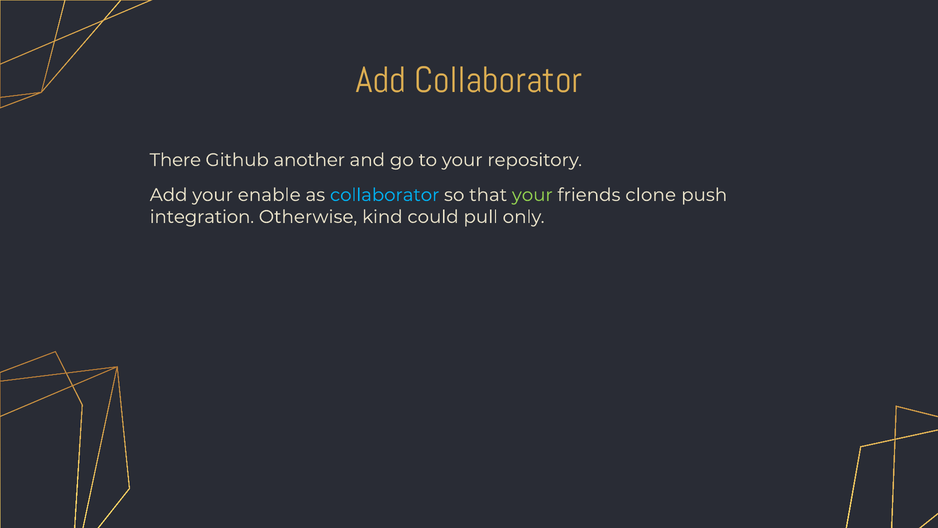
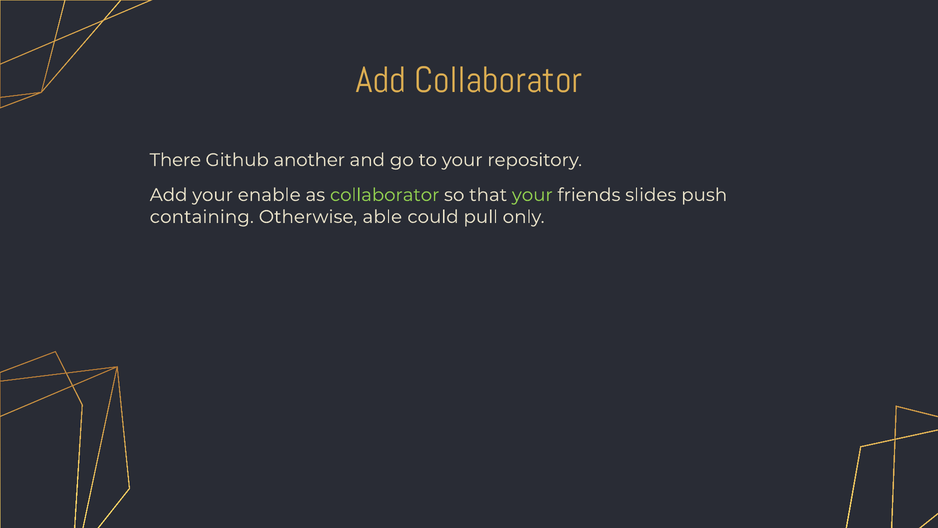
collaborator colour: light blue -> light green (385, 195)
clone: clone -> slides (651, 195)
integration: integration -> containing (202, 217)
kind: kind -> able (382, 217)
